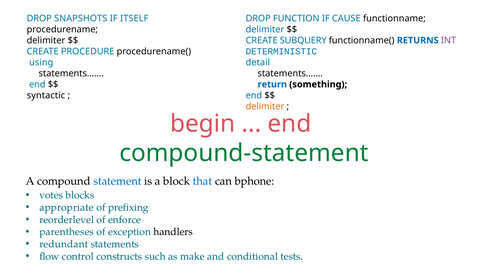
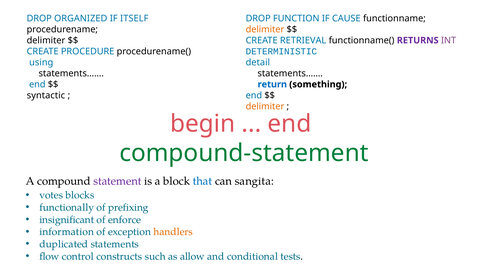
SNAPSHOTS: SNAPSHOTS -> ORGANIZED (81, 18)
delimiter colour: blue -> orange (265, 29)
SUBQUERY: SUBQUERY -> RETRIEVAL (303, 40)
RETURNS colour: blue -> purple (418, 40)
statement colour: blue -> purple (117, 181)
bphone: bphone -> sangita (254, 181)
appropriate: appropriate -> functionally (67, 207)
reorderlevel: reorderlevel -> insignificant (67, 219)
parentheses: parentheses -> information (67, 232)
handlers colour: black -> orange (173, 232)
redundant: redundant -> duplicated (64, 244)
make: make -> allow (192, 256)
